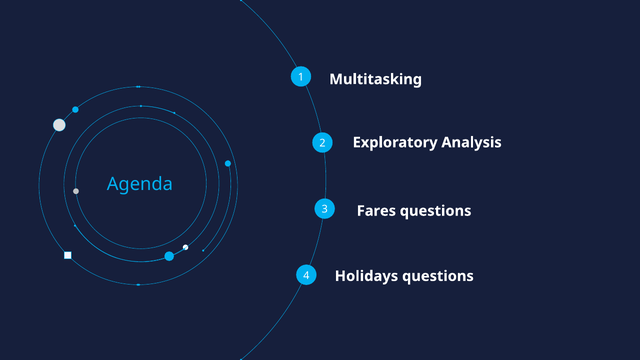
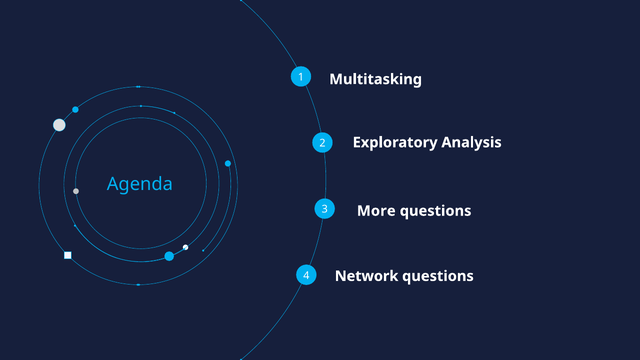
Fares: Fares -> More (376, 211)
Holidays: Holidays -> Network (367, 276)
